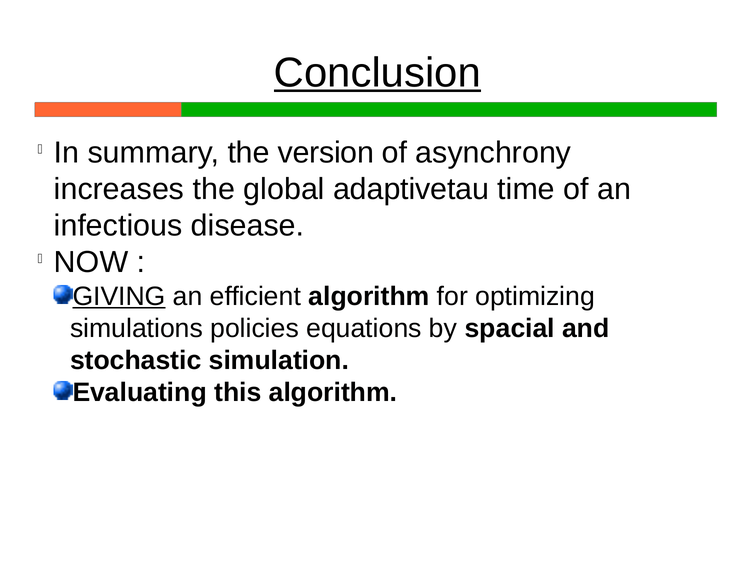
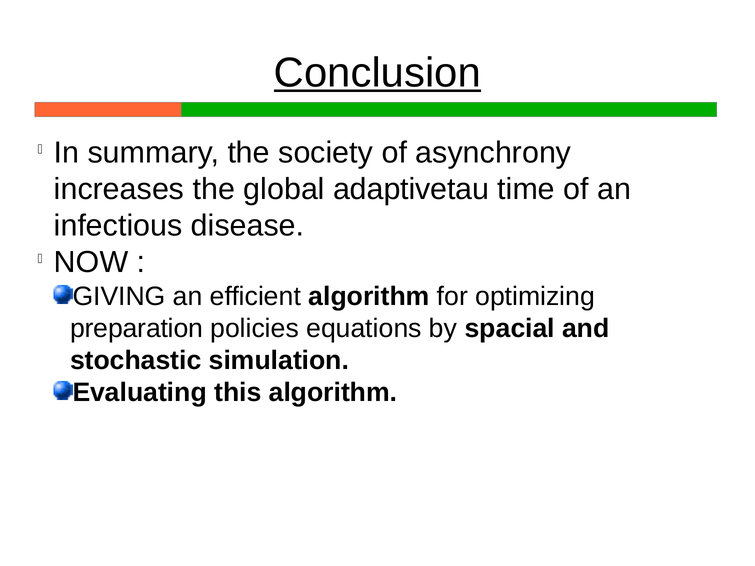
version: version -> society (326, 153)
GIVING underline: present -> none (119, 296)
simulations: simulations -> preparation (137, 328)
